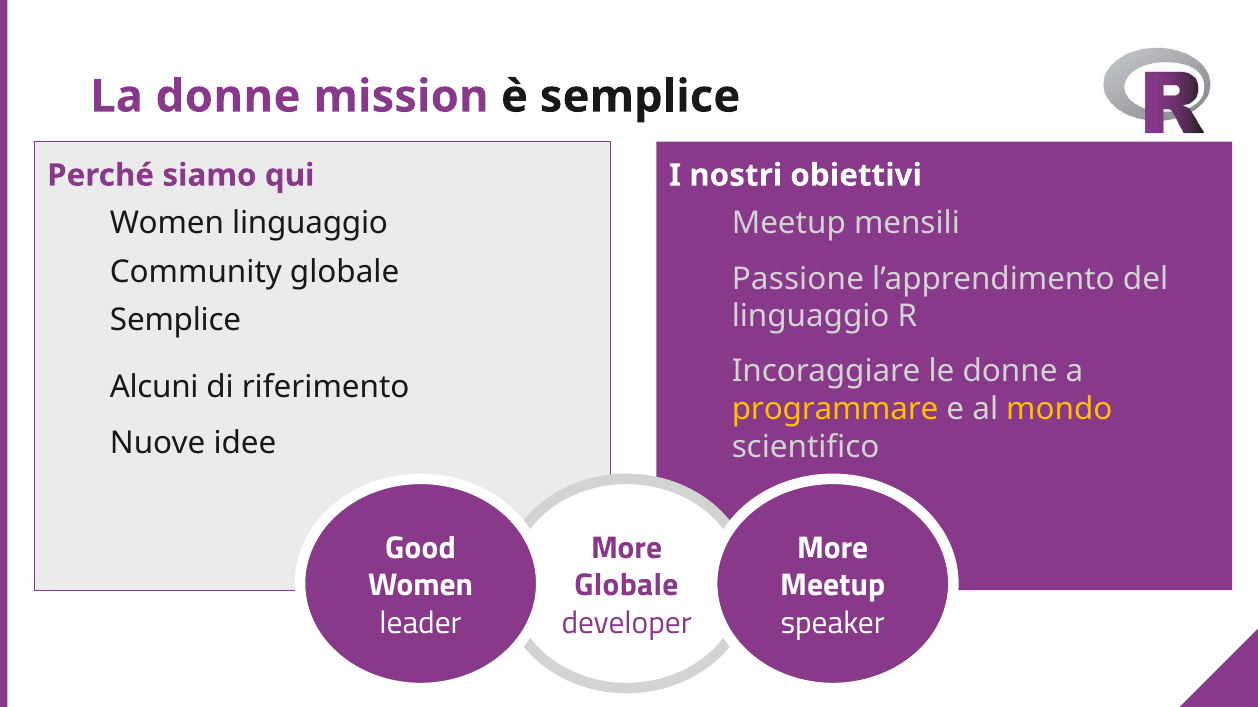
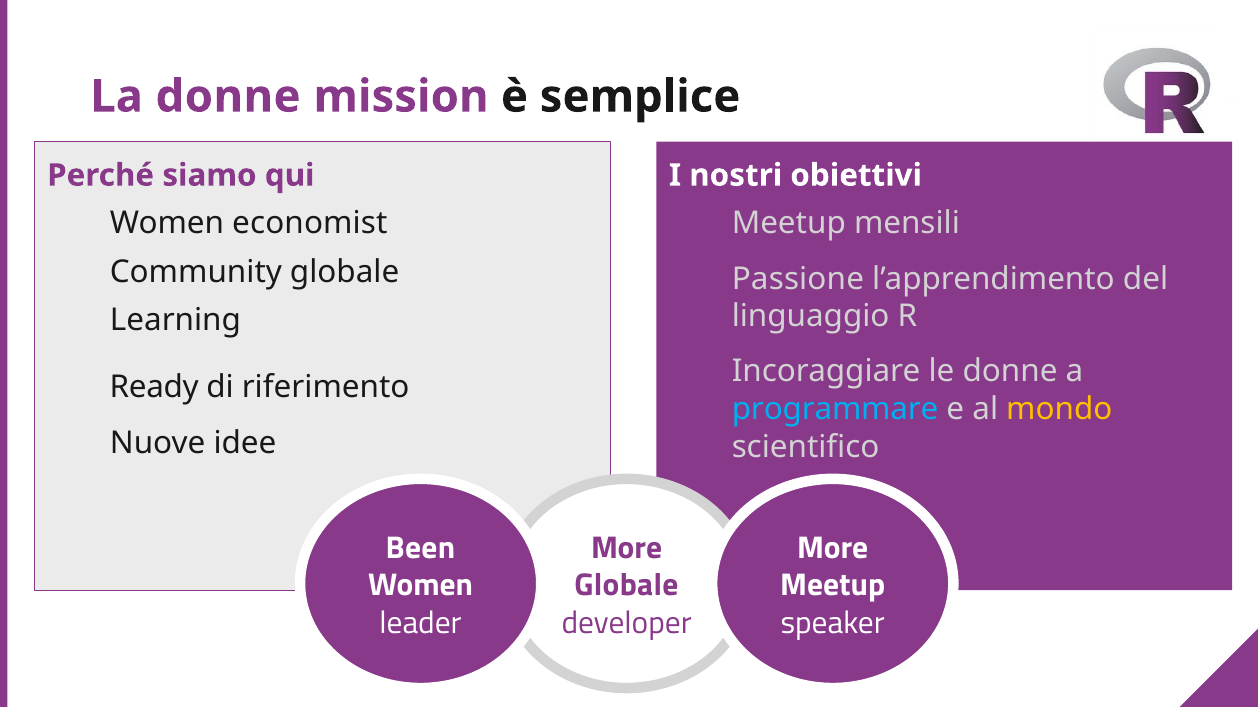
Women linguaggio: linguaggio -> economist (310, 224)
Semplice: Semplice -> Learning (175, 320)
Alcuni: Alcuni -> Ready (154, 387)
programmare colour: yellow -> light blue (835, 410)
Good: Good -> Been (420, 548)
